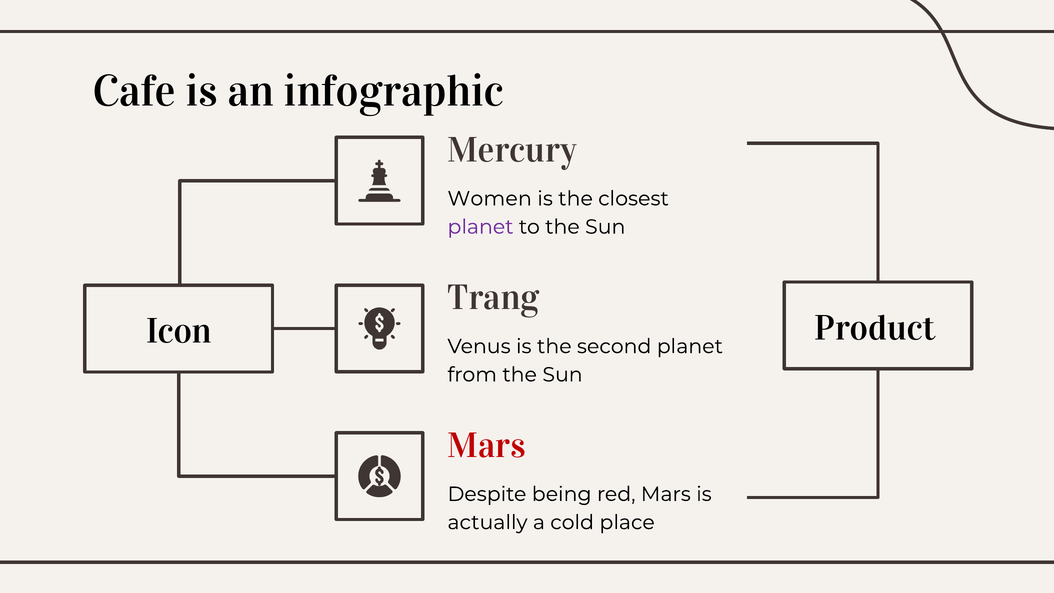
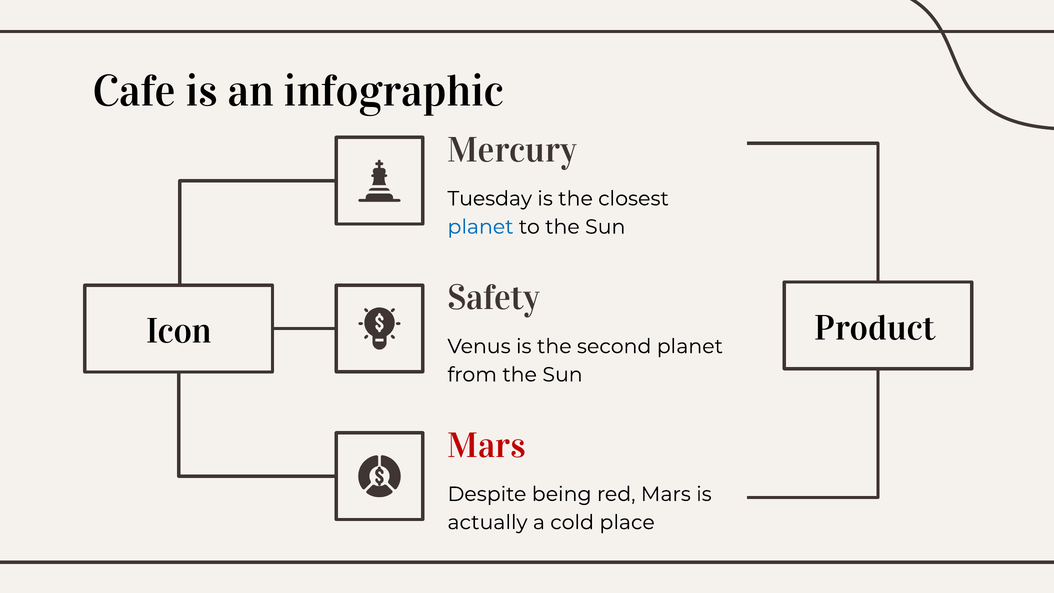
Women: Women -> Tuesday (490, 199)
planet colour: purple -> blue (480, 227)
Trang: Trang -> Safety (494, 298)
